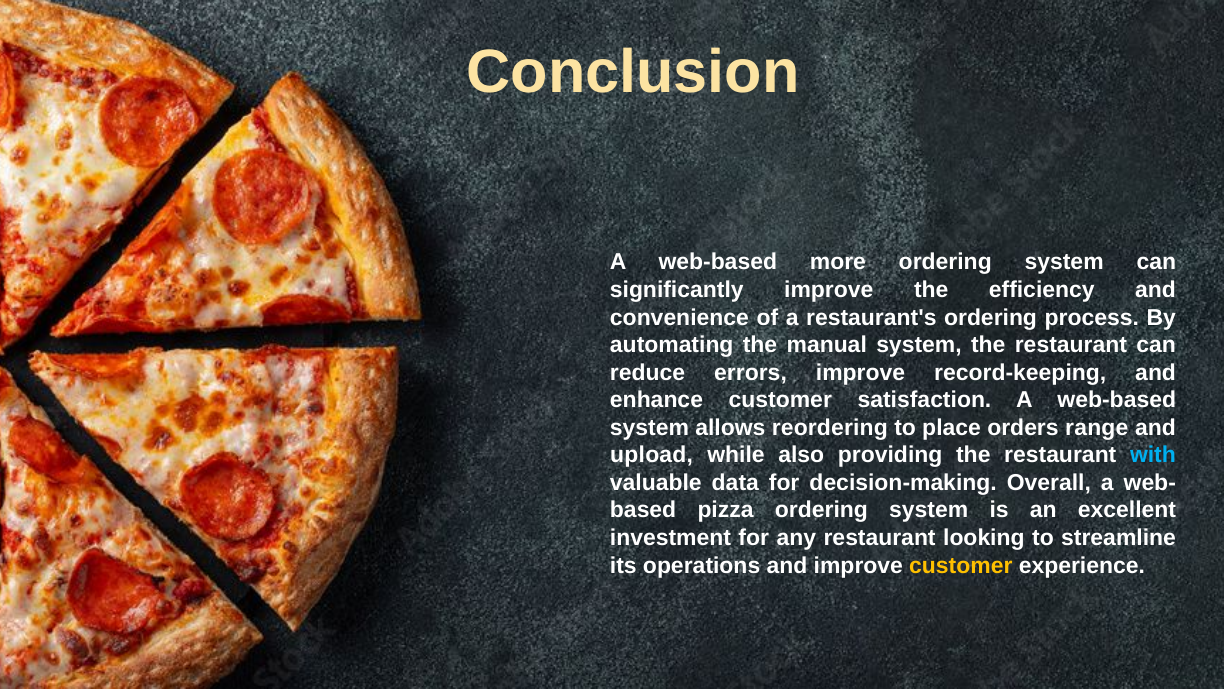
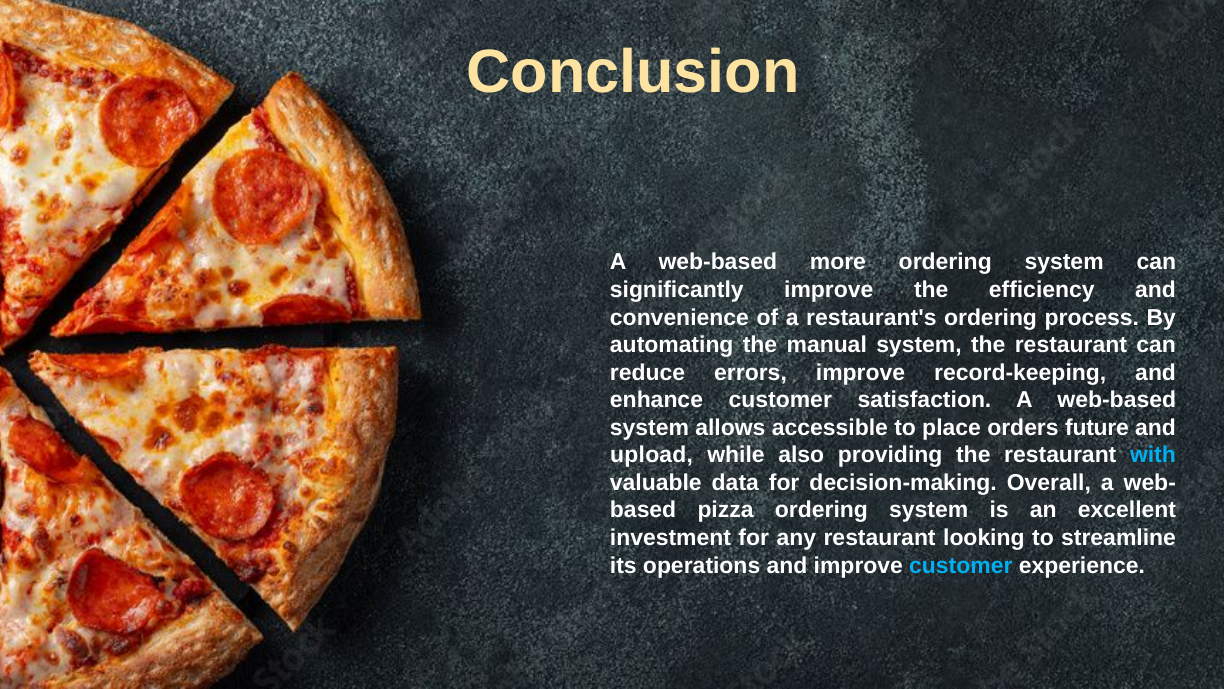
reordering: reordering -> accessible (830, 427)
range: range -> future (1097, 427)
customer colour: yellow -> light blue (961, 565)
